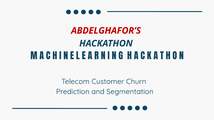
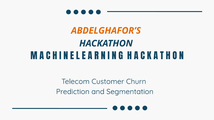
ABDELGHAFOR’S colour: red -> orange (106, 31)
